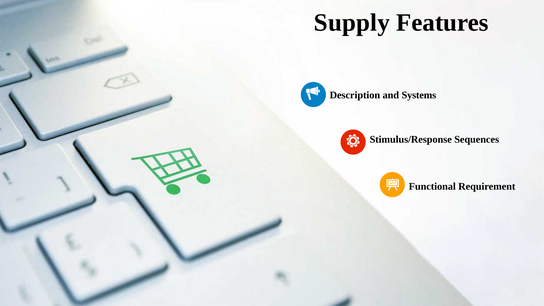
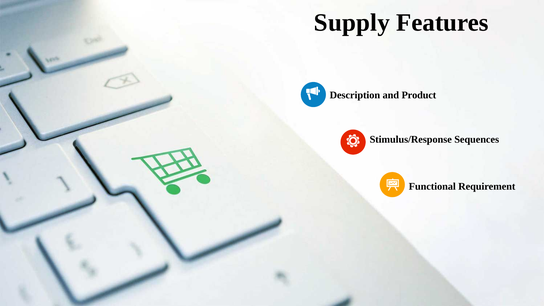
Systems: Systems -> Product (419, 95)
